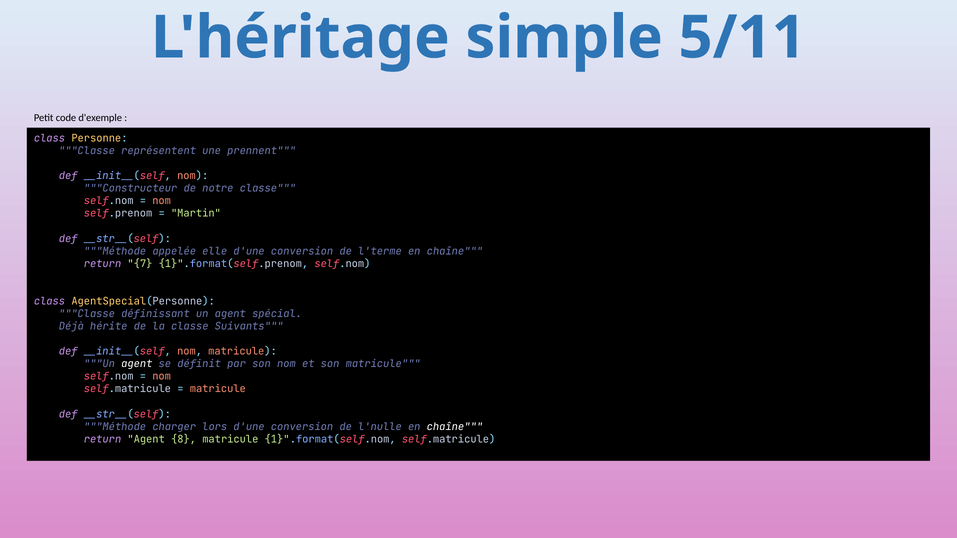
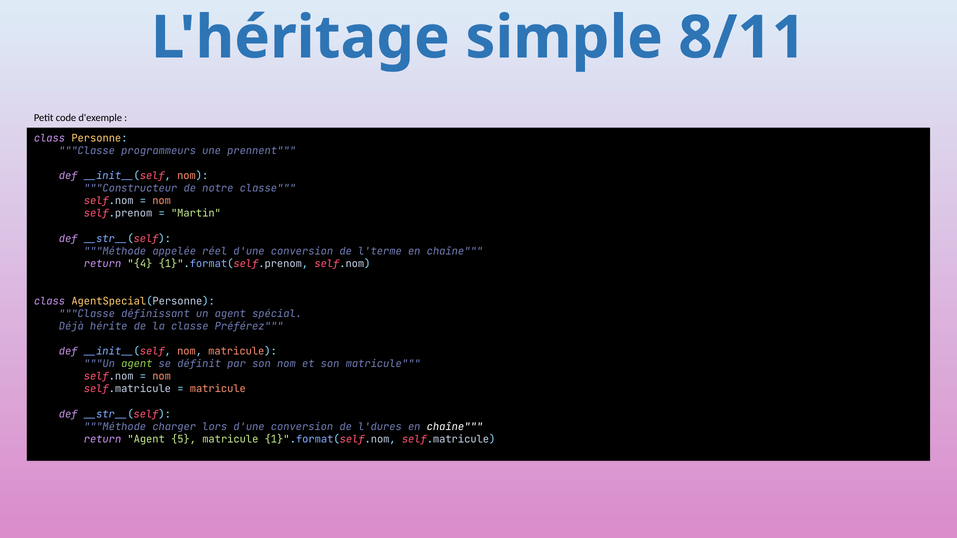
5/11: 5/11 -> 8/11 (742, 38)
représentent: représentent -> programmeurs (159, 151)
elle: elle -> réel (215, 251)
7: 7 -> 4 (140, 264)
Suivants: Suivants -> Préférez (249, 327)
agent colour: white -> light green (137, 364)
l'nulle: l'nulle -> l'dures (380, 427)
8: 8 -> 5 (184, 439)
